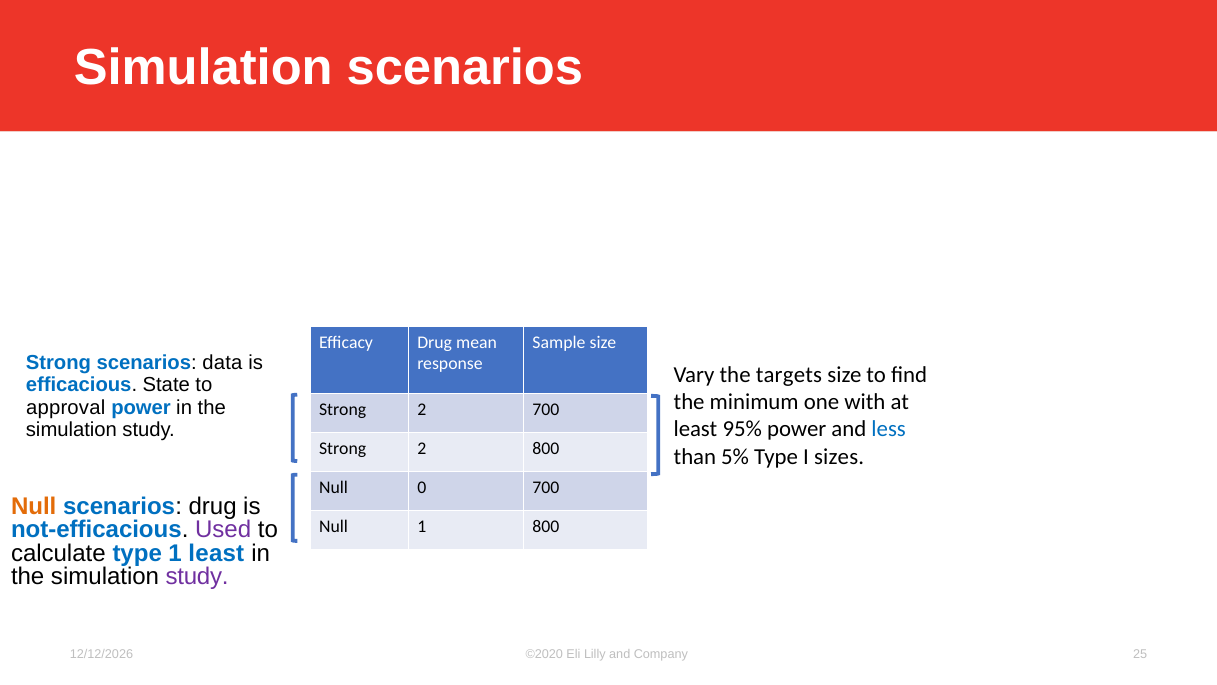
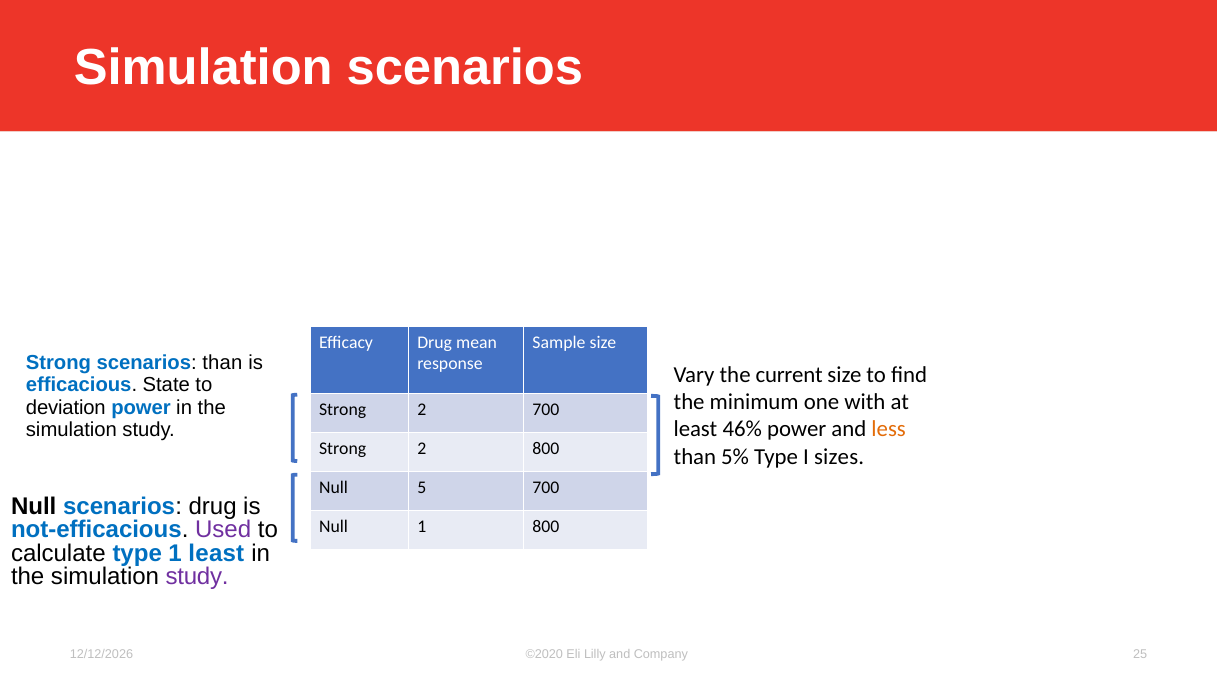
scenarios data: data -> than (222, 362)
targets: targets -> current (789, 374)
approval: approval -> deviation (66, 407)
95%: 95% -> 46% (742, 429)
less colour: blue -> orange (889, 429)
0: 0 -> 5 (422, 487)
Null colour: orange -> black (34, 507)
